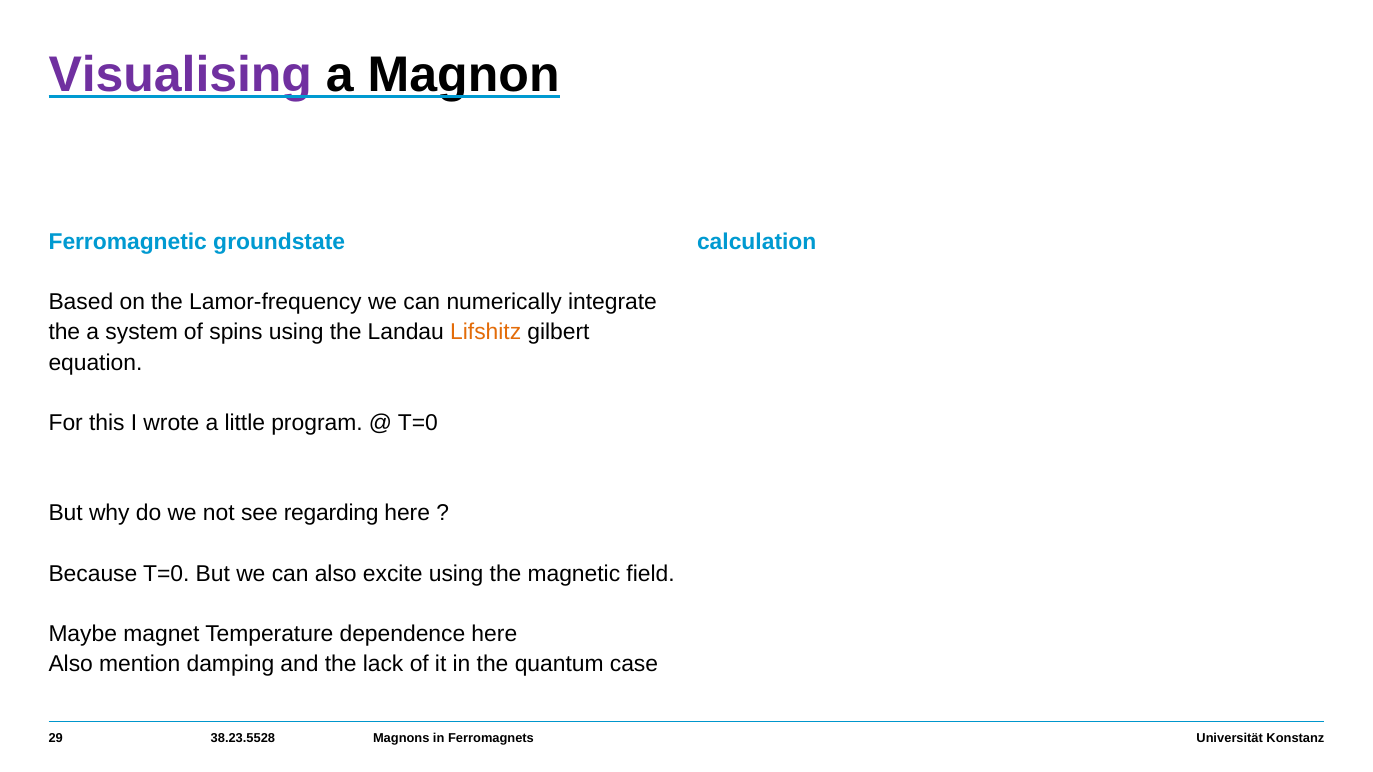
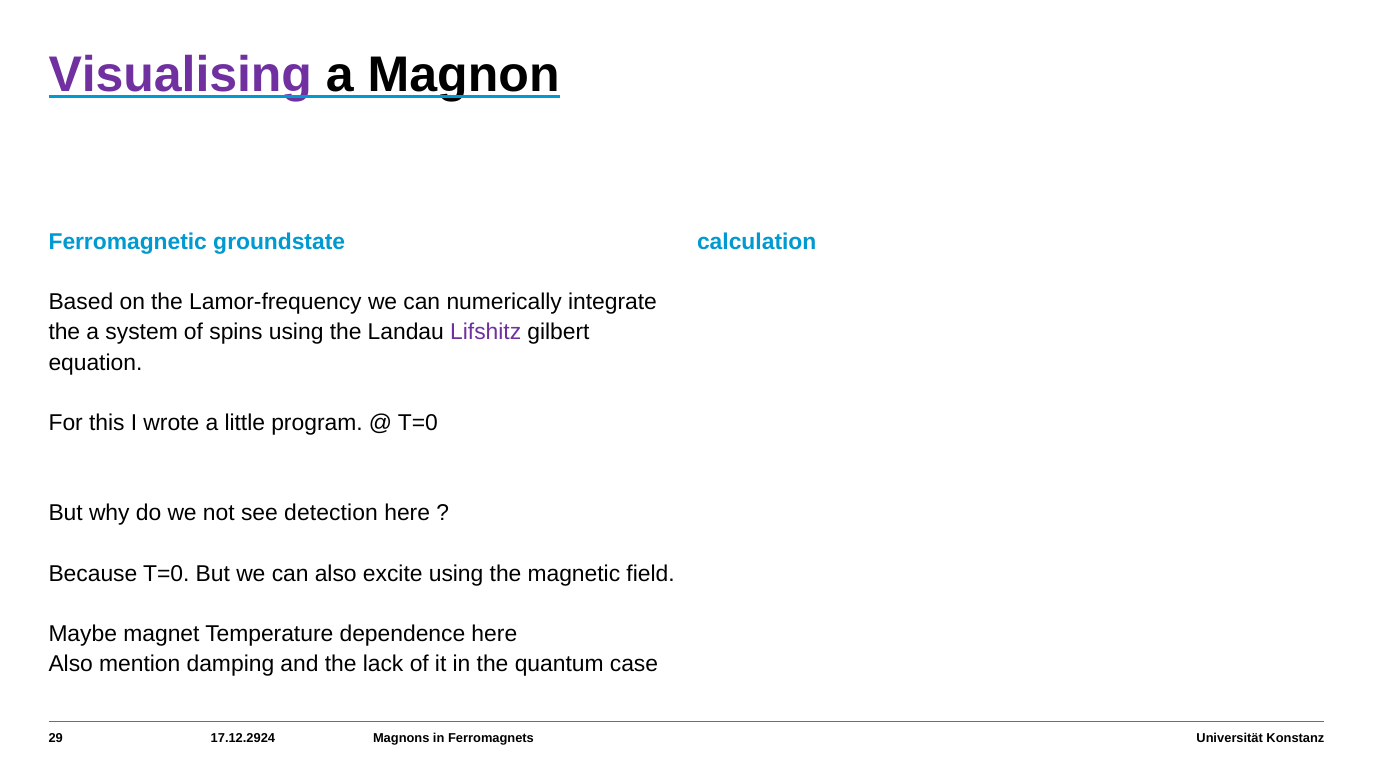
Lifshitz colour: orange -> purple (486, 333)
regarding: regarding -> detection (331, 513)
38.23.5528: 38.23.5528 -> 17.12.2924 (243, 738)
